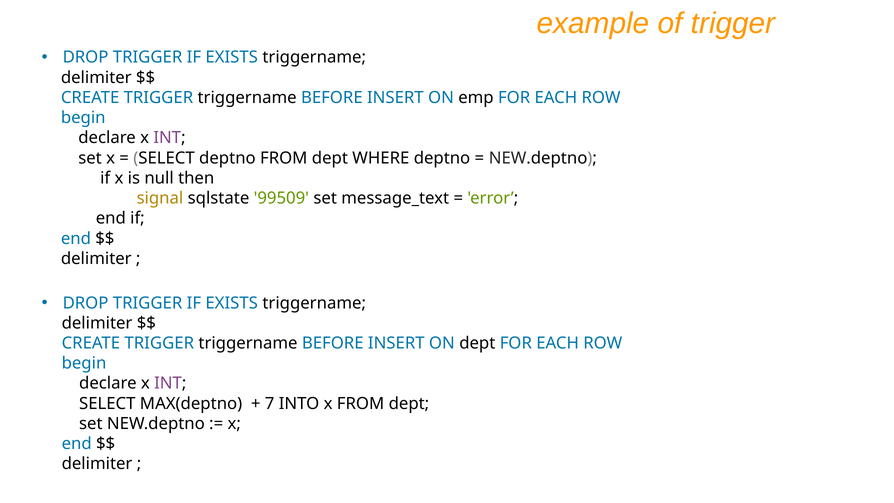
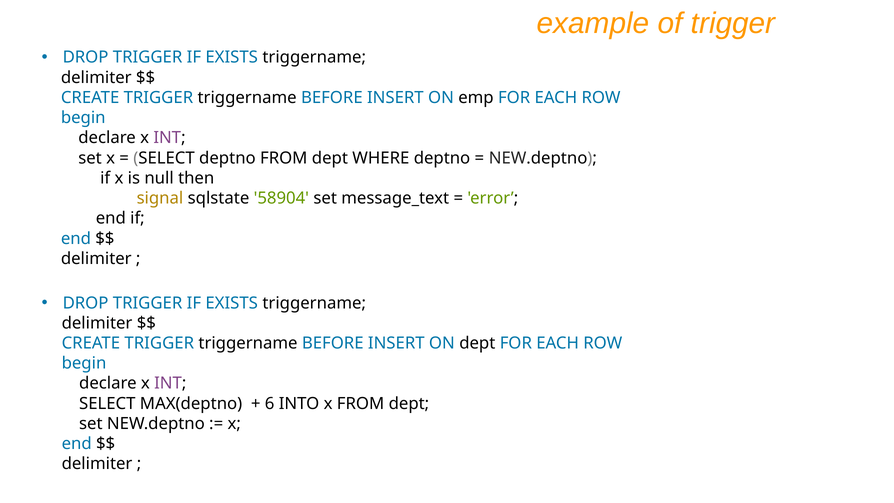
99509: 99509 -> 58904 (281, 198)
7: 7 -> 6 (270, 403)
